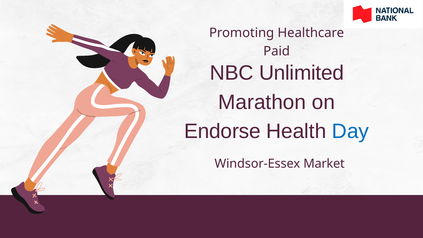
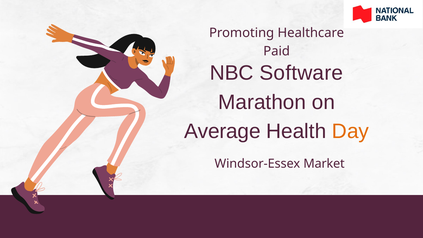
Unlimited: Unlimited -> Software (301, 73)
Endorse: Endorse -> Average (222, 131)
Day colour: blue -> orange (350, 131)
